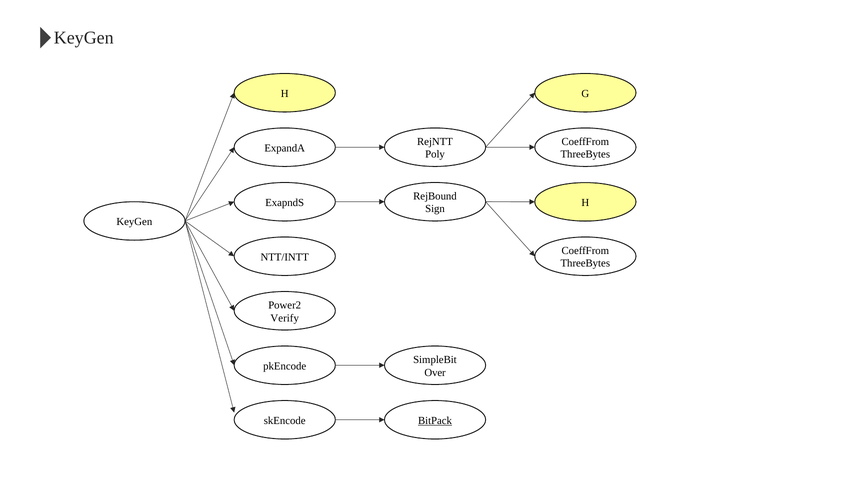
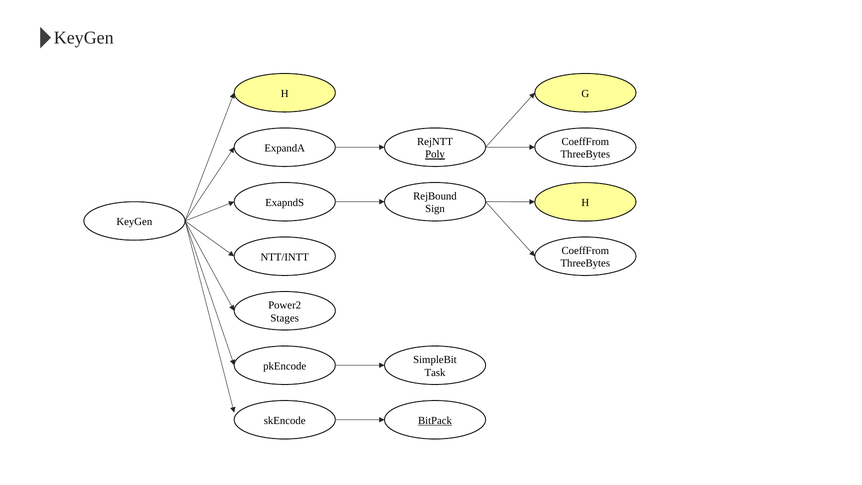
Poly underline: none -> present (435, 154)
Verify: Verify -> Stages (285, 318)
Over: Over -> Task (435, 372)
